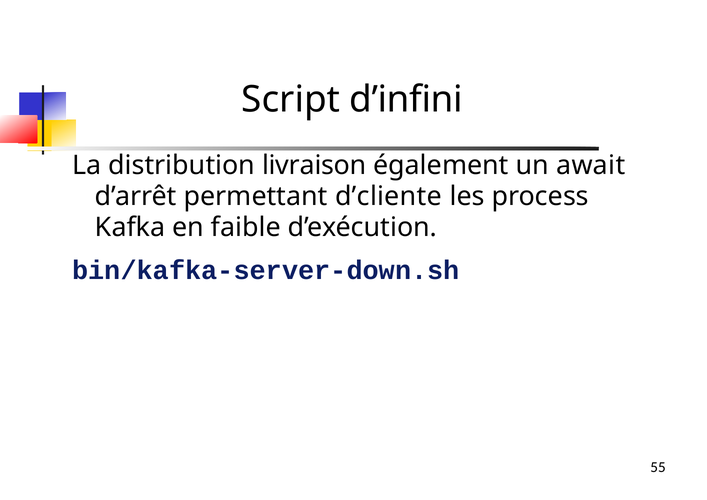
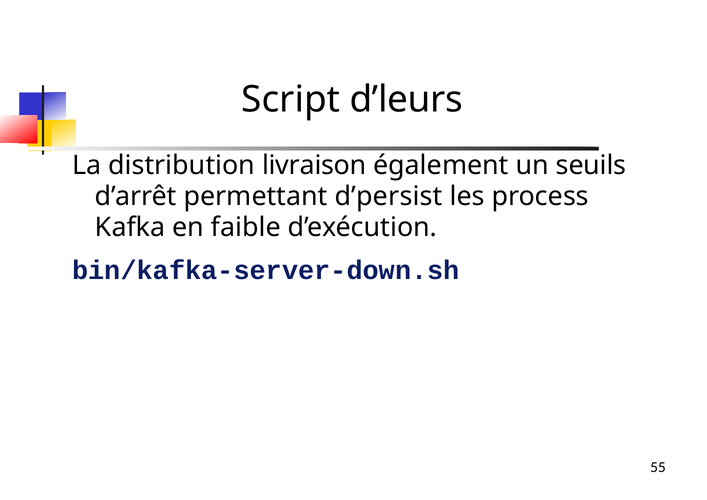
d’infini: d’infini -> d’leurs (406, 99)
await: await -> seuils (591, 165)
d’cliente: d’cliente -> d’persist (389, 196)
